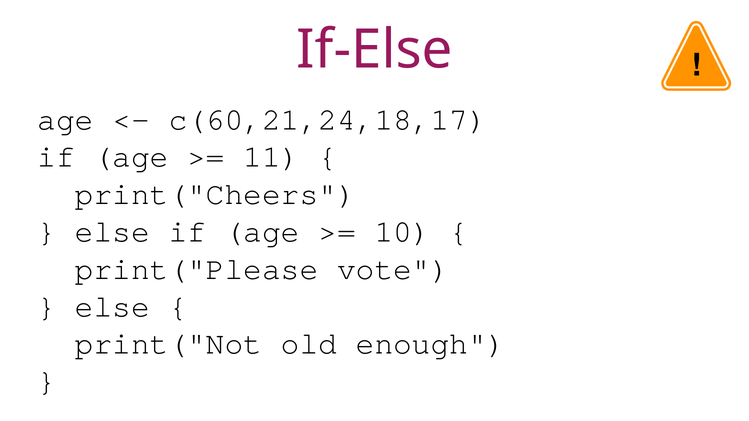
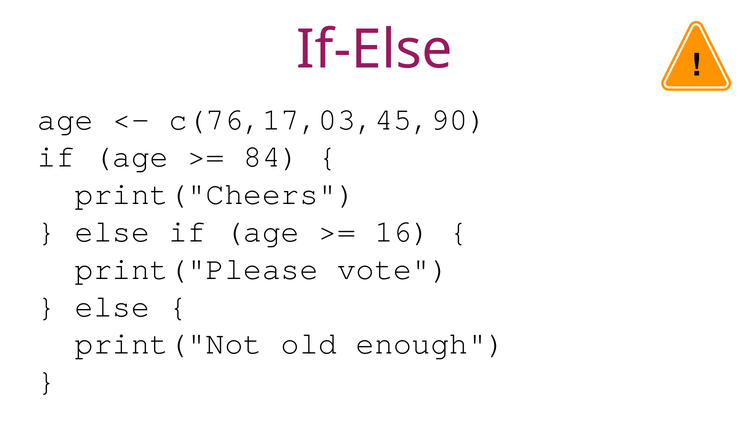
c(60,21,24,18,17: c(60,21,24,18,17 -> c(76,17,03,45,90 (328, 119)
11: 11 -> 84 (272, 157)
10: 10 -> 16 (403, 232)
